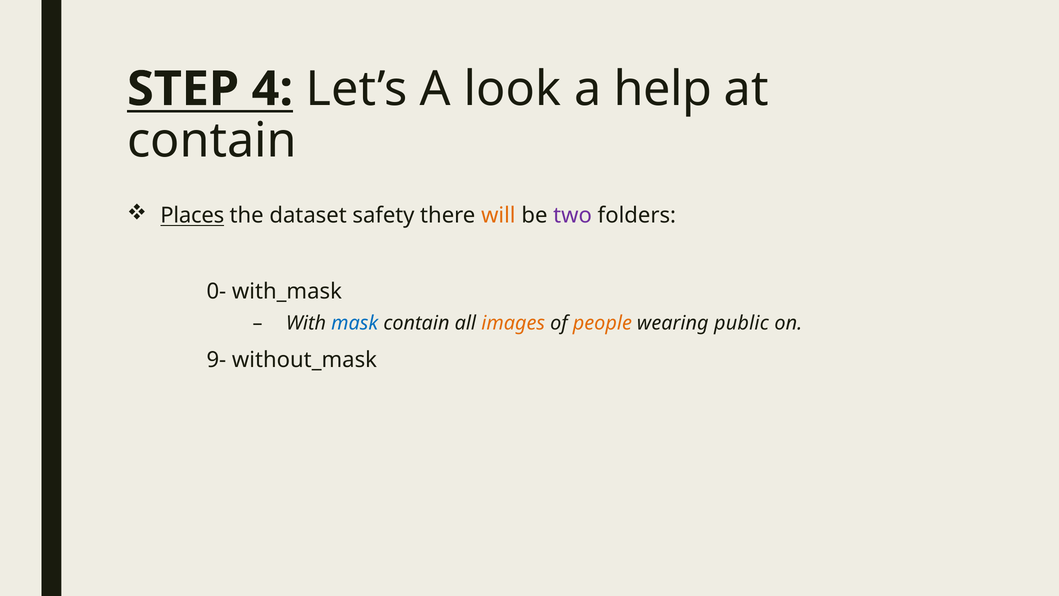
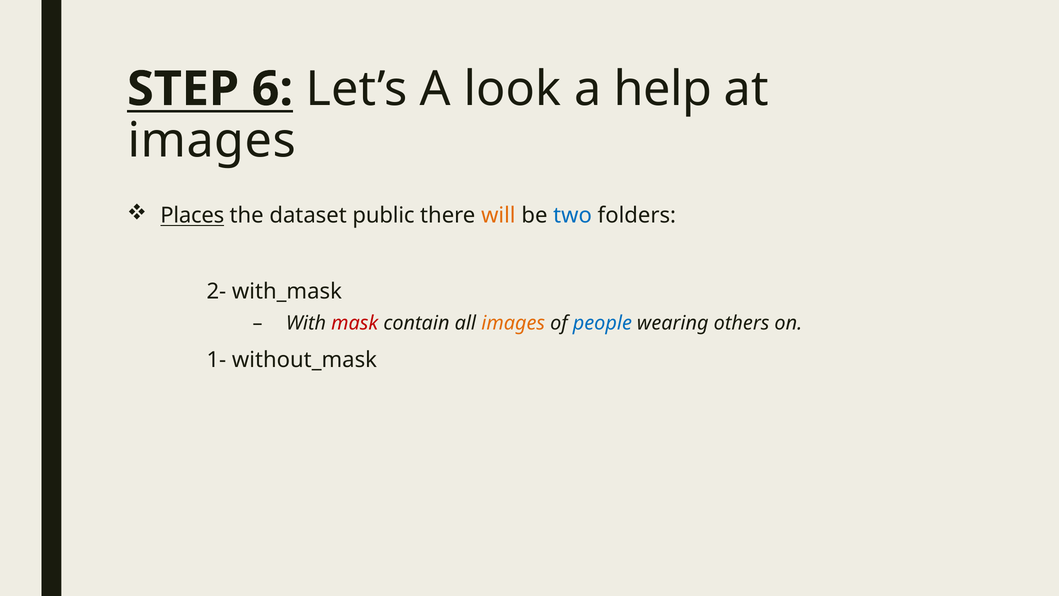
4: 4 -> 6 (272, 89)
contain: contain -> images (212, 141)
safety: safety -> public (384, 215)
two colour: purple -> blue (573, 215)
0-: 0- -> 2- (216, 291)
mask colour: blue -> red (355, 323)
people colour: orange -> blue (602, 323)
public: public -> others (742, 323)
9-: 9- -> 1- (216, 360)
